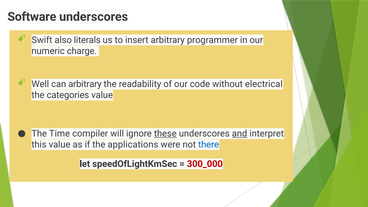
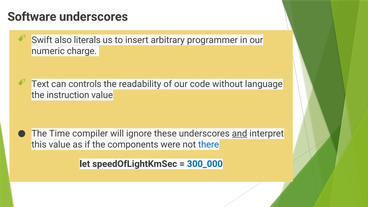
Well: Well -> Text (40, 84)
can arbitrary: arbitrary -> controls (85, 84)
electrical: electrical -> language (264, 84)
categories: categories -> instruction (68, 95)
these underline: present -> none (165, 134)
applications: applications -> components (133, 145)
300_000 colour: red -> blue (205, 164)
